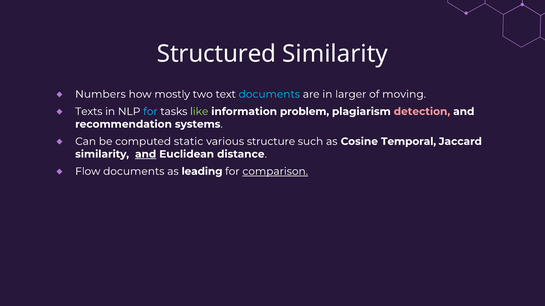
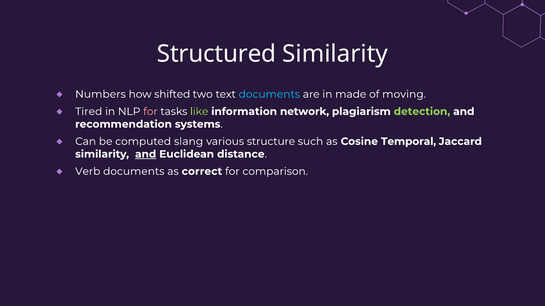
mostly: mostly -> shifted (172, 94)
larger: larger -> made (351, 94)
Texts: Texts -> Tired (89, 112)
for colour: light blue -> pink (150, 112)
problem: problem -> network (305, 112)
detection colour: pink -> light green (422, 112)
static: static -> slang (189, 142)
Flow: Flow -> Verb (88, 172)
leading: leading -> correct (202, 172)
comparison underline: present -> none (275, 172)
